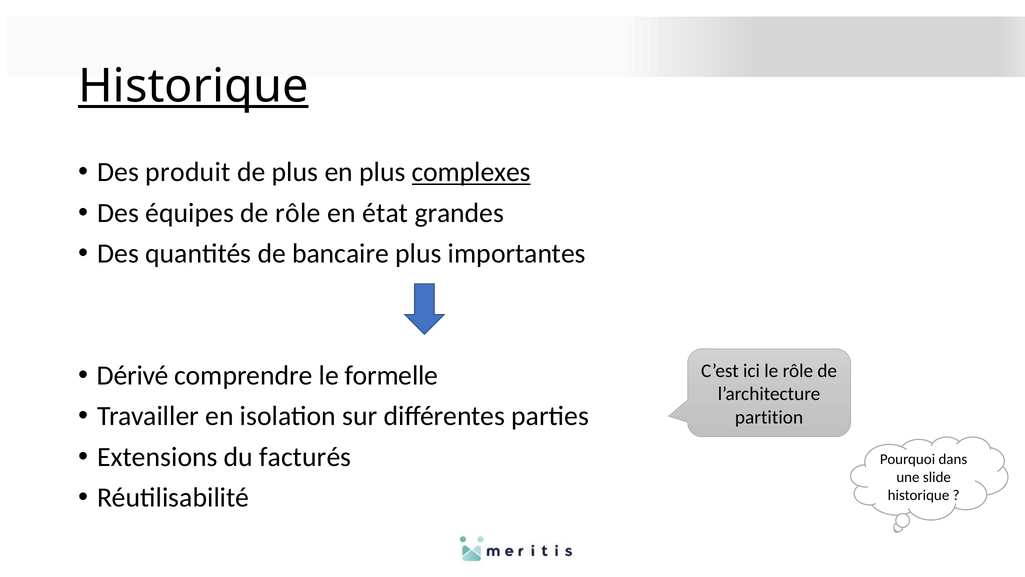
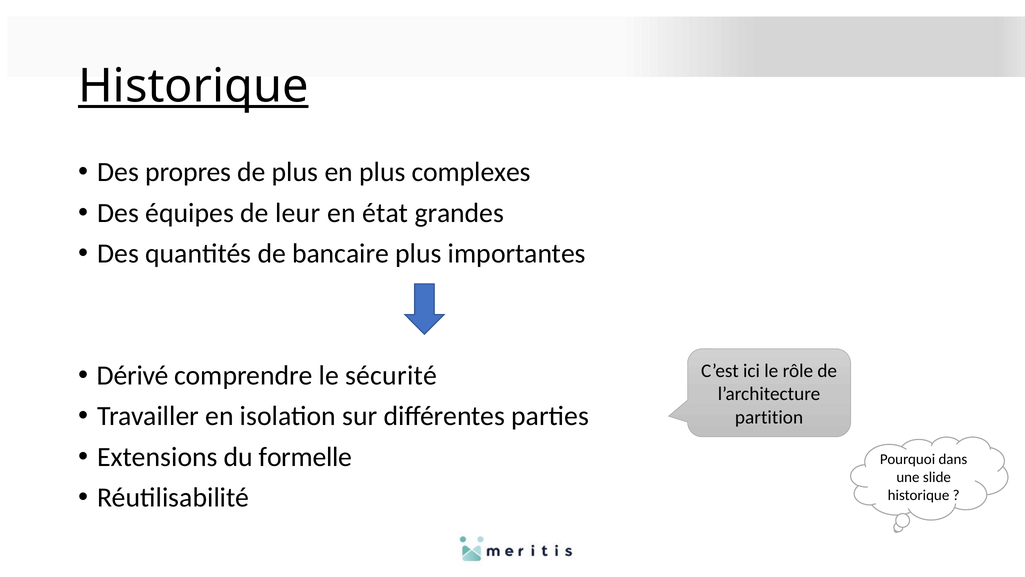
produit: produit -> propres (188, 172)
complexes underline: present -> none (471, 172)
de rôle: rôle -> leur (298, 213)
formelle: formelle -> sécurité (391, 375)
facturés: facturés -> formelle (306, 457)
